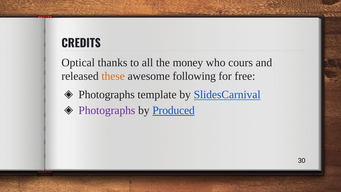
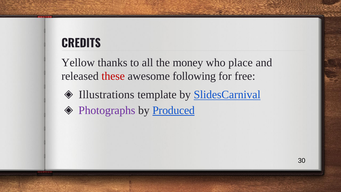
Optical: Optical -> Yellow (78, 62)
cours: cours -> place (241, 62)
these colour: orange -> red (113, 76)
Photographs: Photographs -> Illustrations (106, 95)
